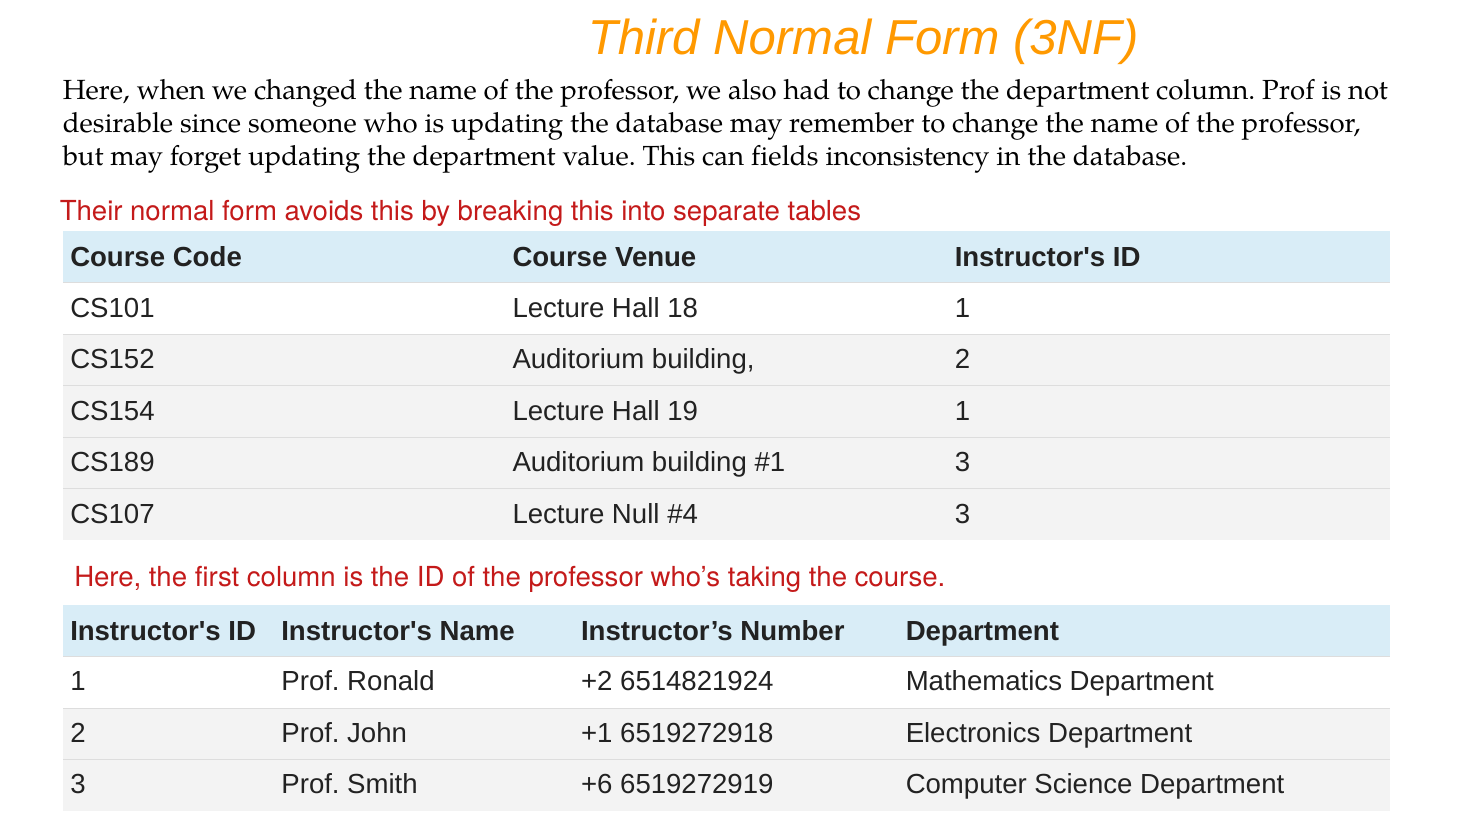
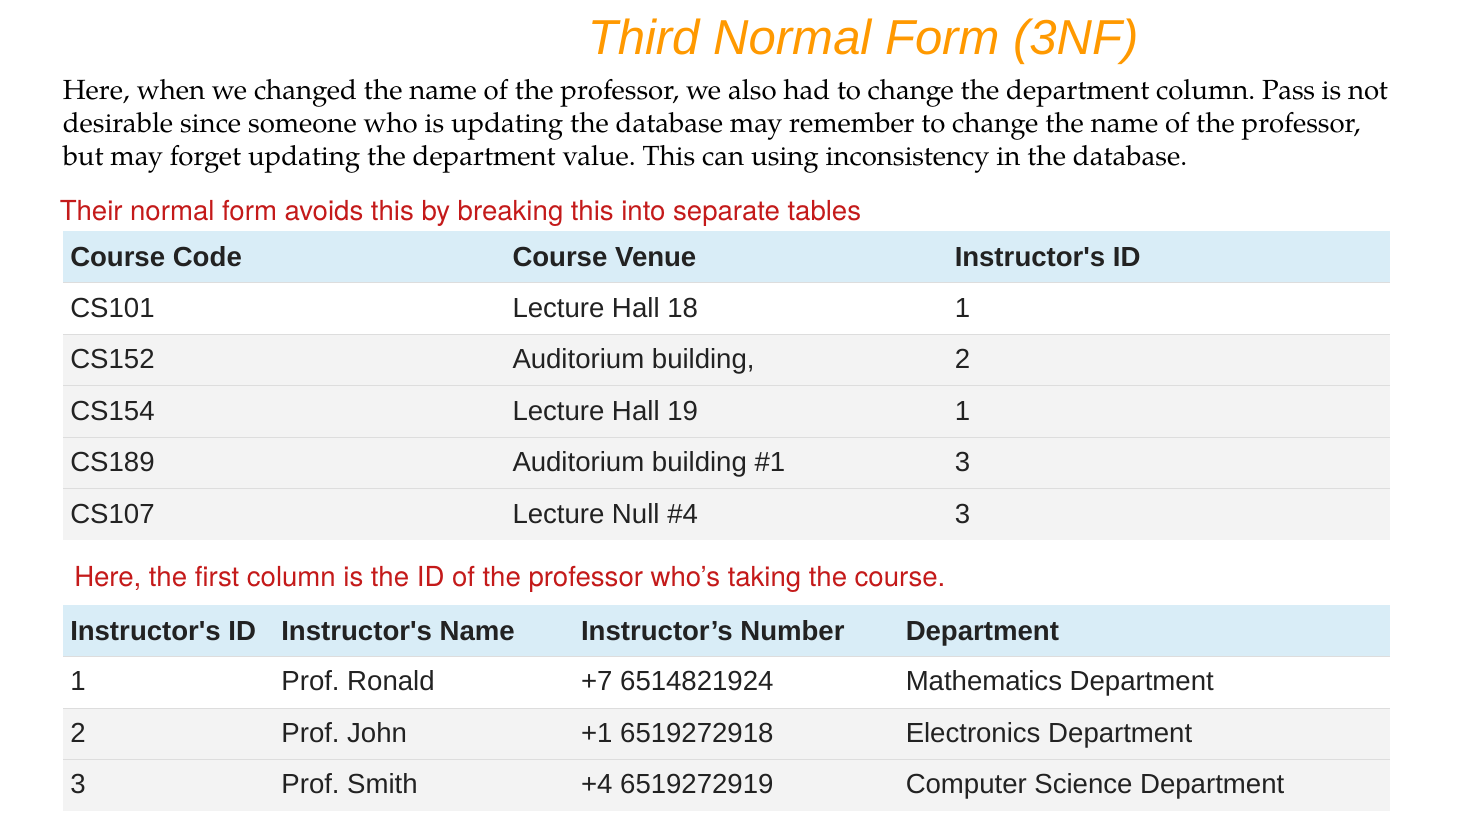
column Prof: Prof -> Pass (1289, 90)
fields: fields -> using (785, 156)
+2: +2 -> +7 (597, 682)
+6: +6 -> +4 (597, 785)
